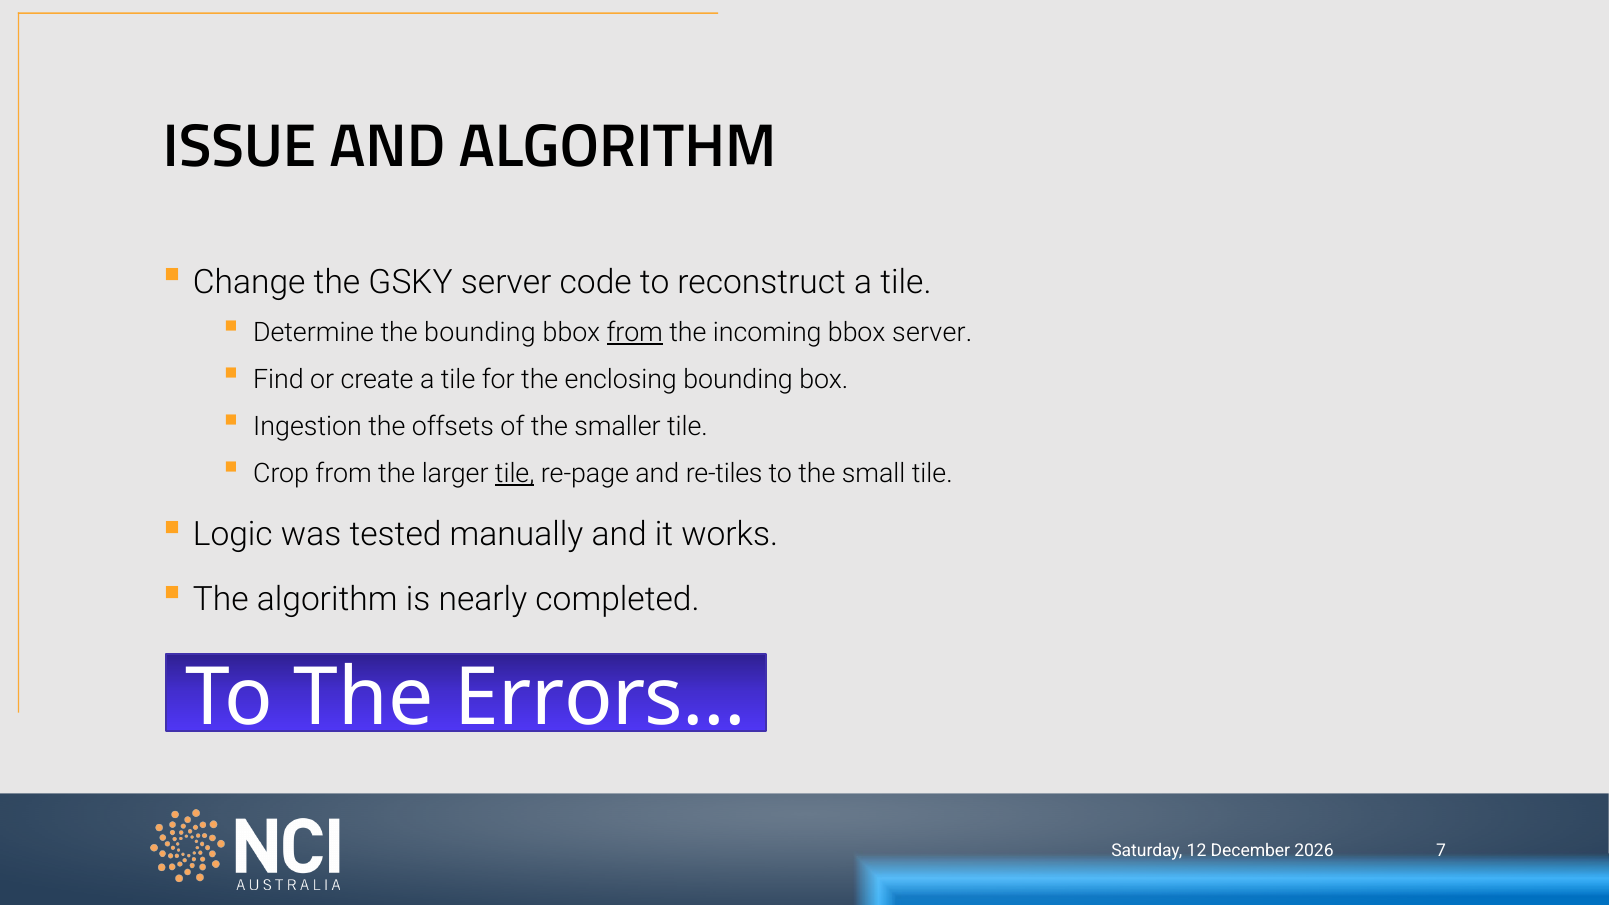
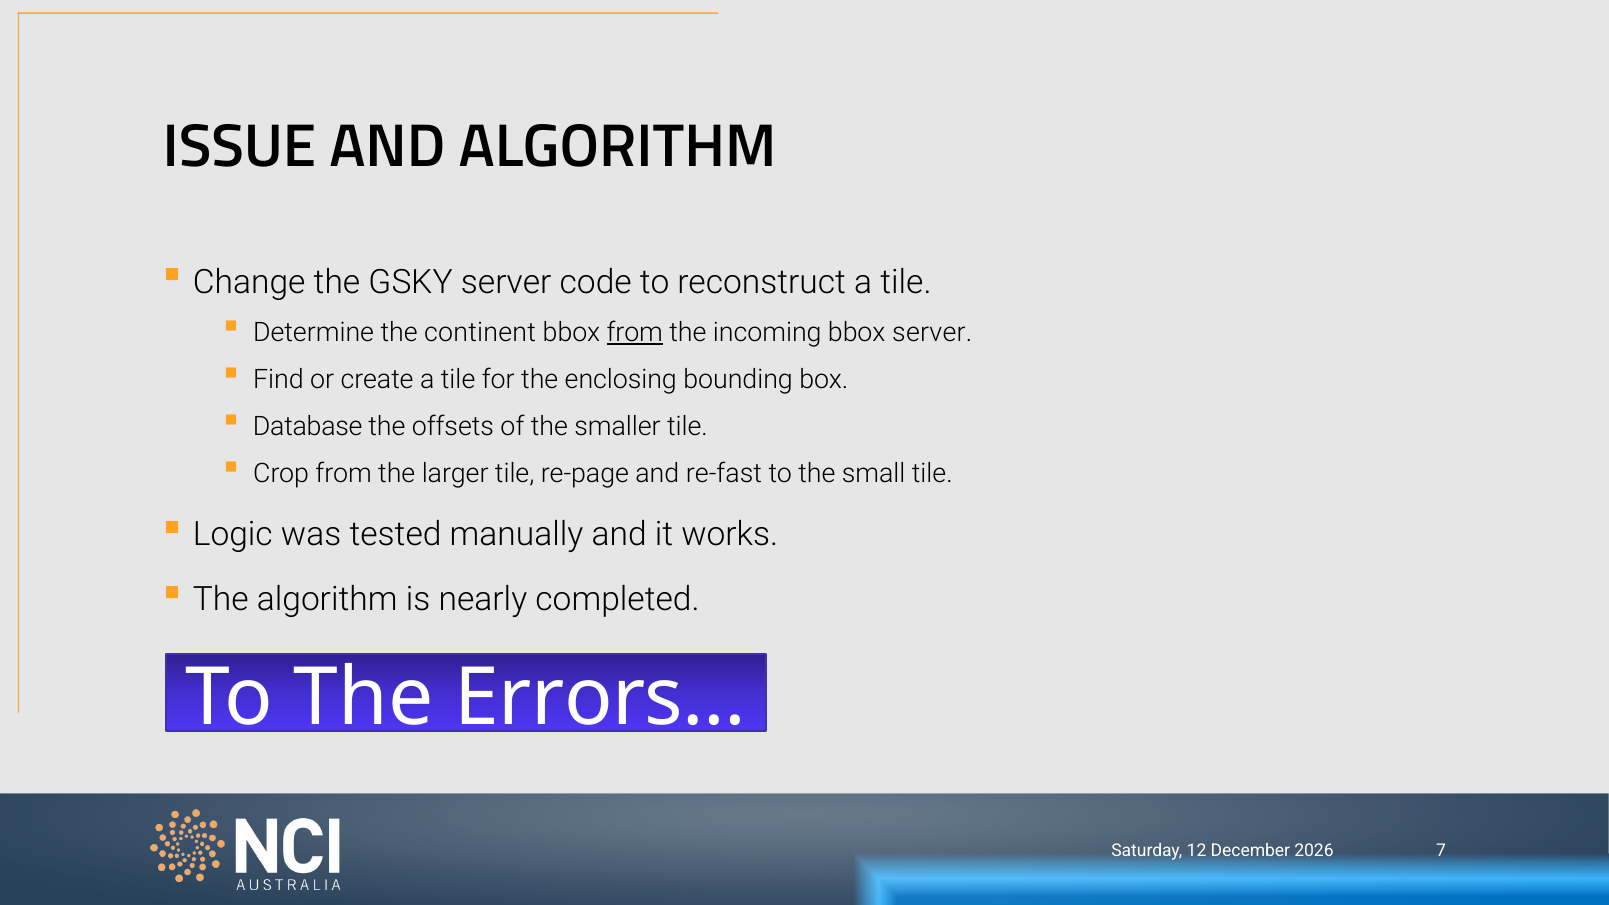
the bounding: bounding -> continent (480, 333)
Ingestion: Ingestion -> Database (308, 426)
tile underline: present -> none (515, 473)
re-tiles: re-tiles -> re-fast (724, 473)
